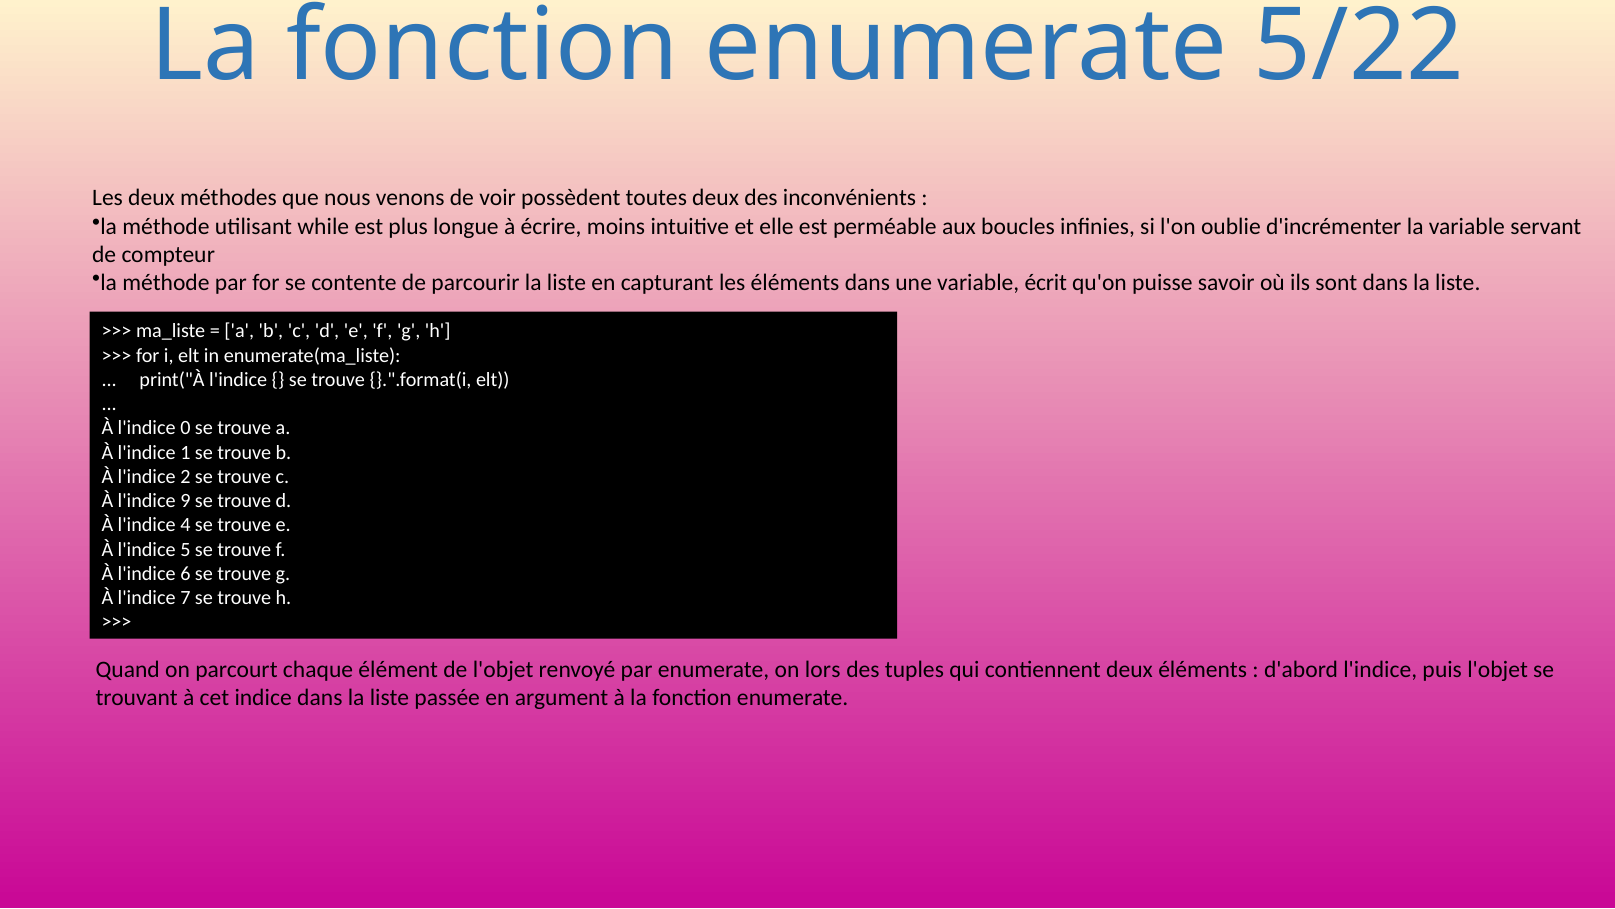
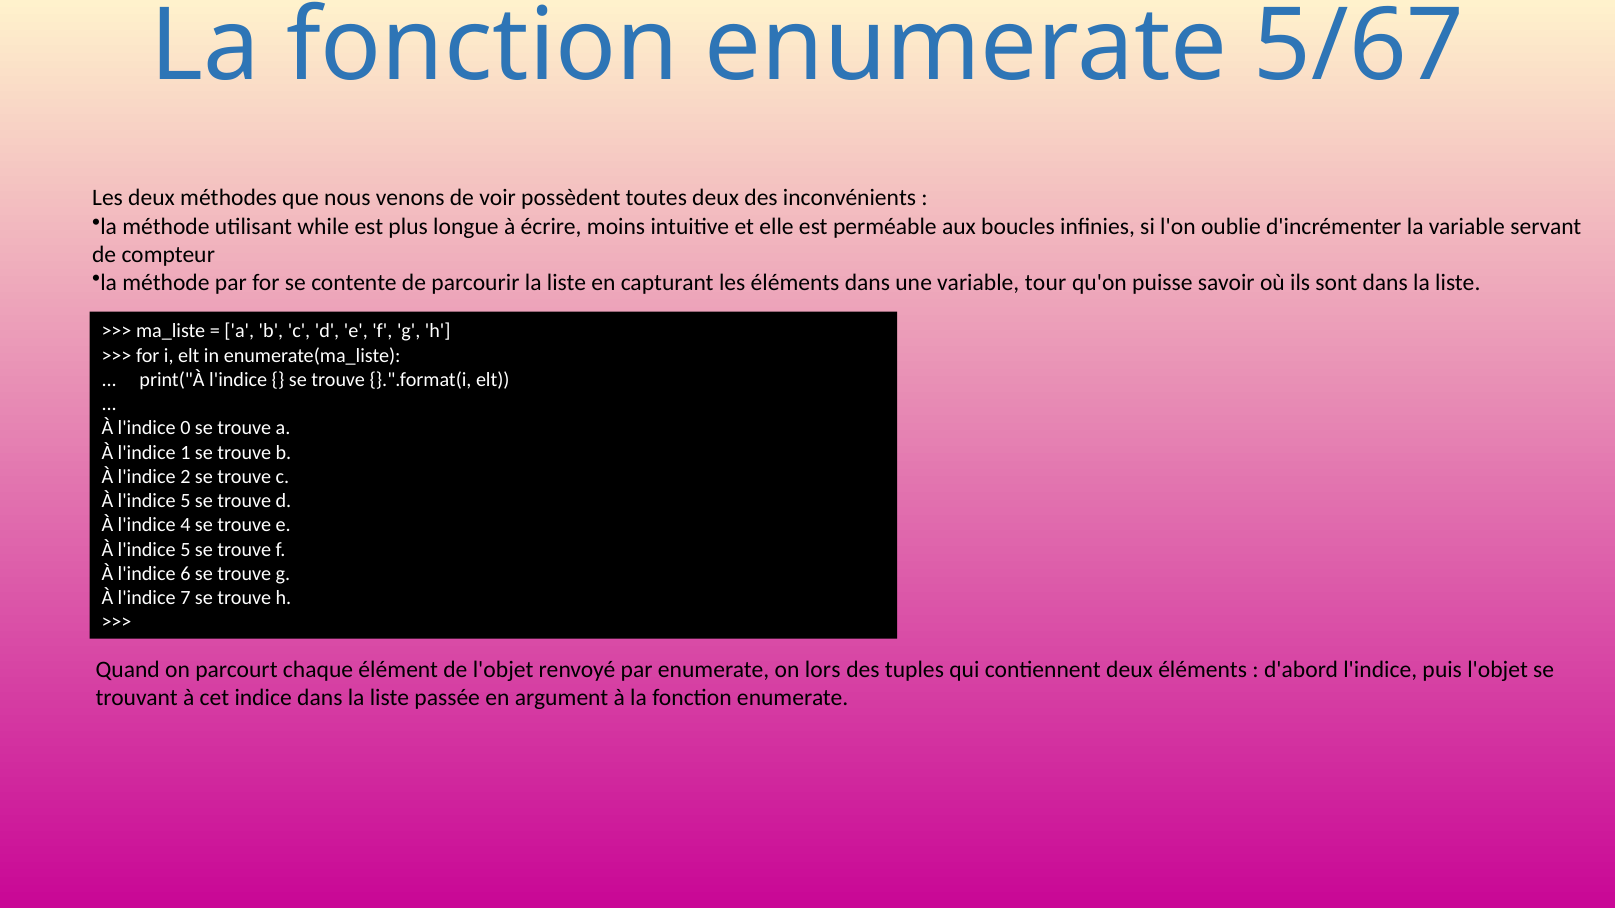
5/22: 5/22 -> 5/67 (1359, 46)
écrit: écrit -> tour (1046, 283)
9: 9 -> 5 (185, 501)
